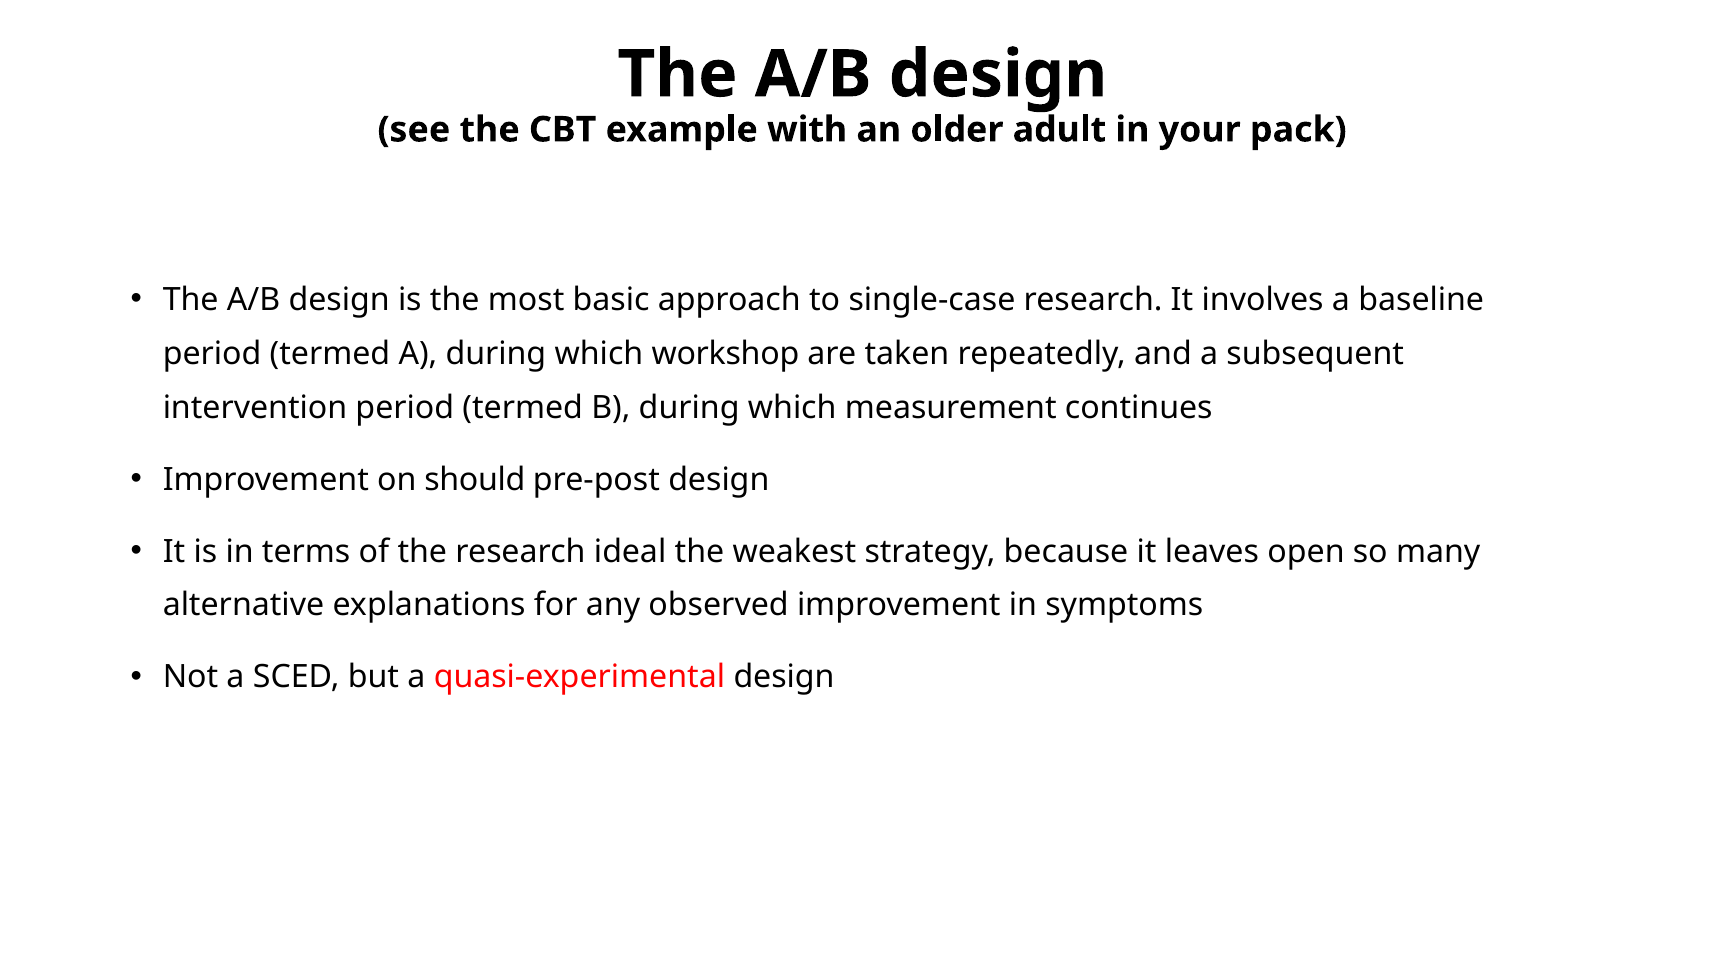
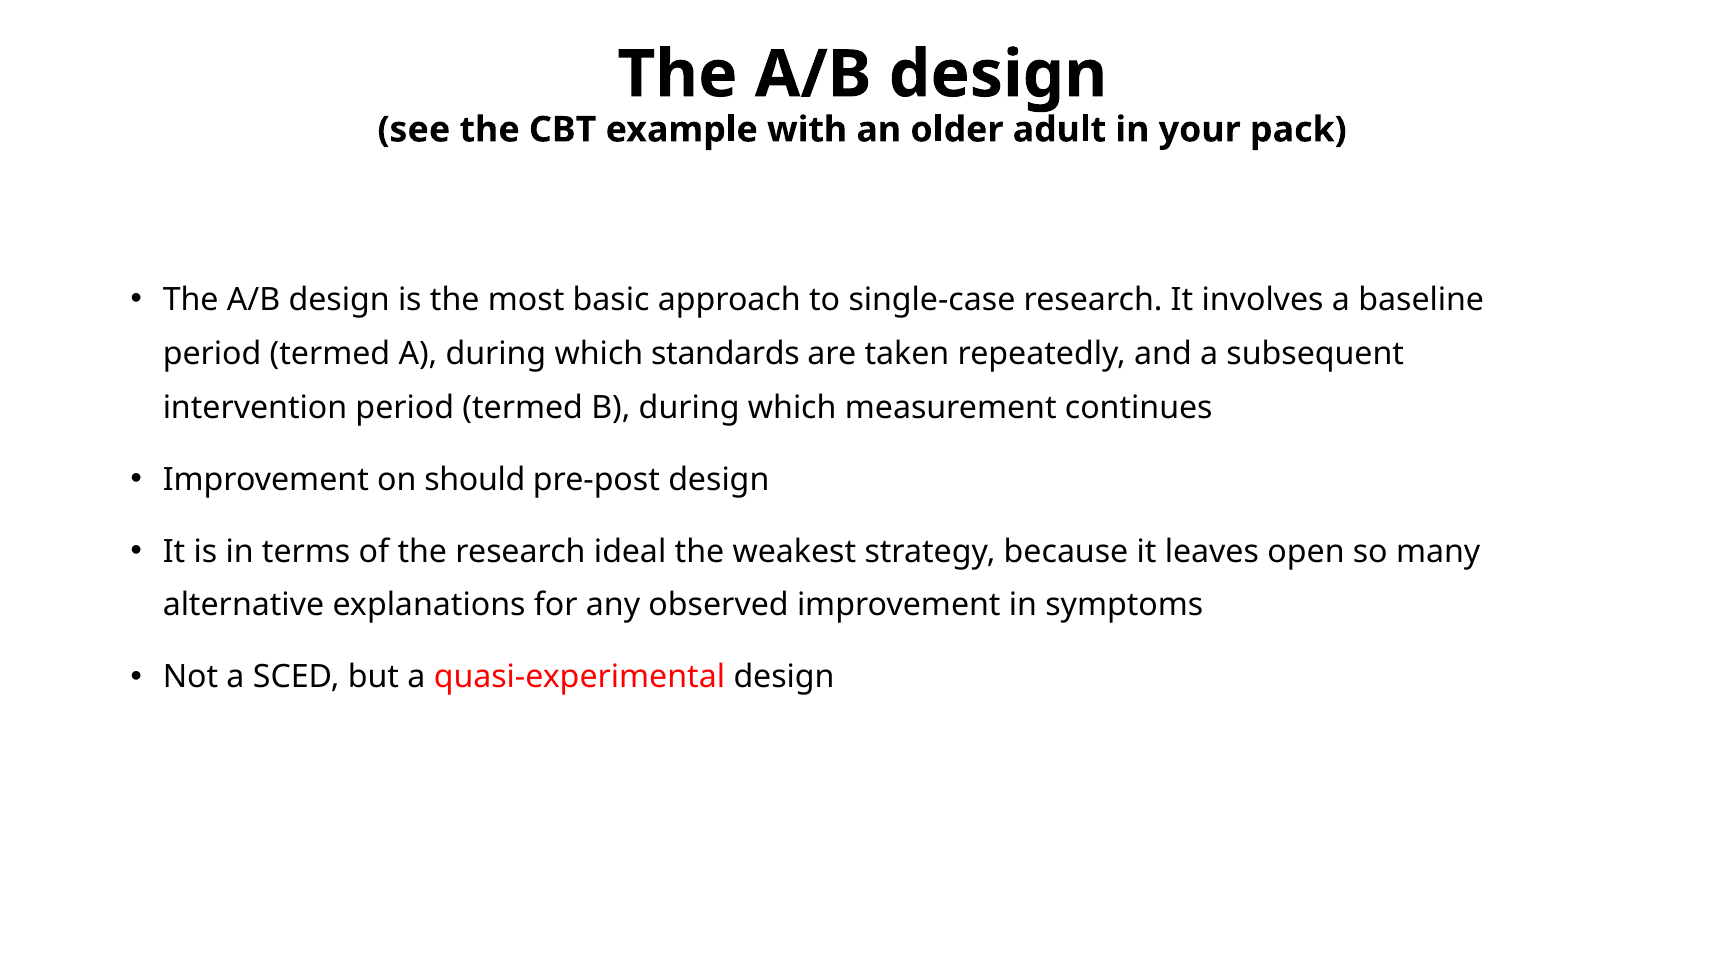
workshop: workshop -> standards (725, 354)
